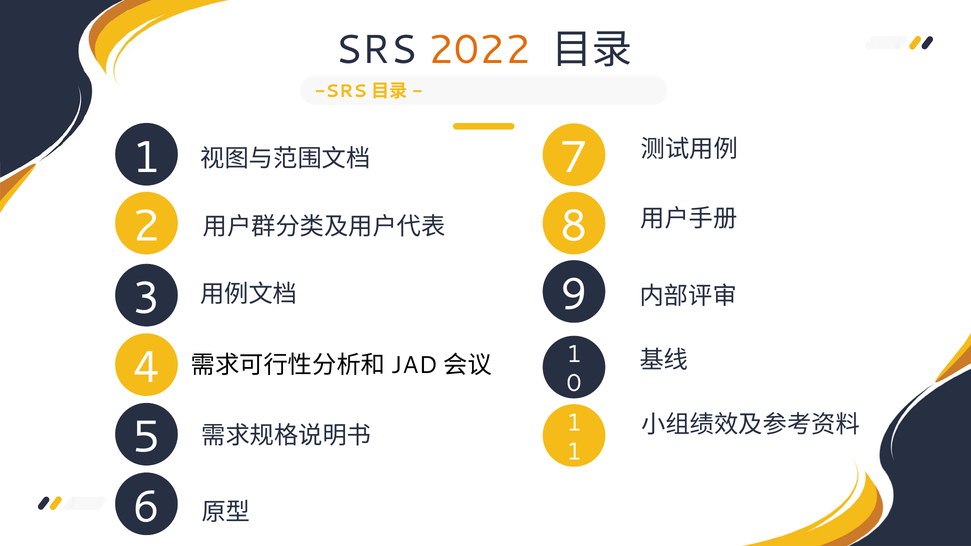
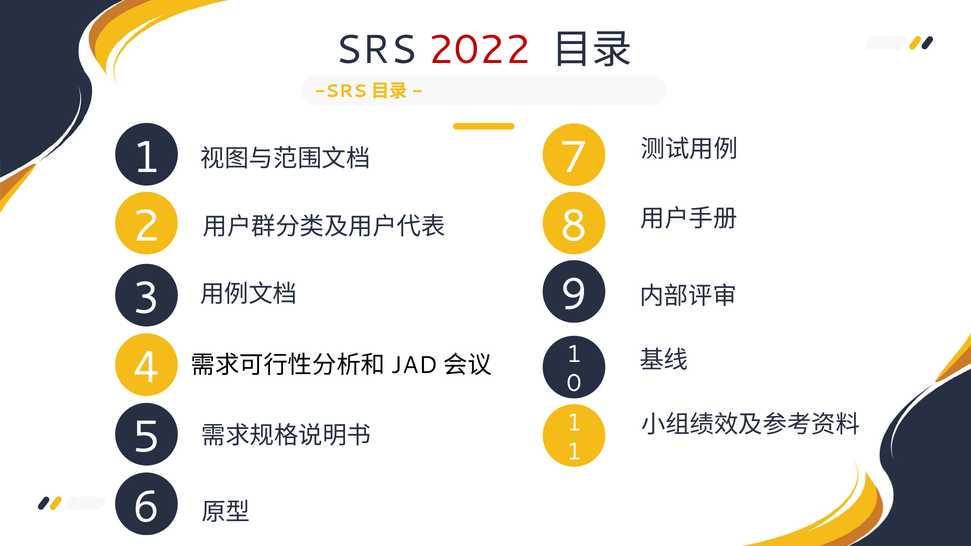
2022 colour: orange -> red (479, 50)
